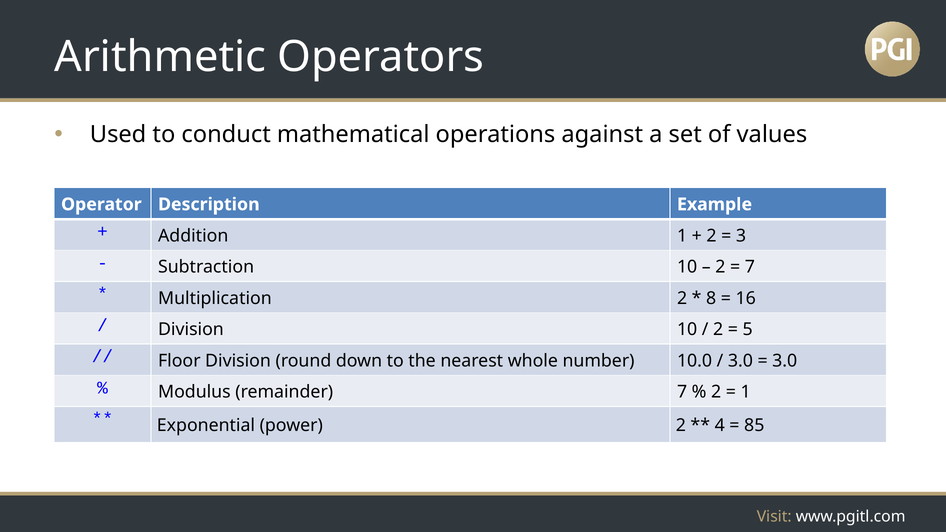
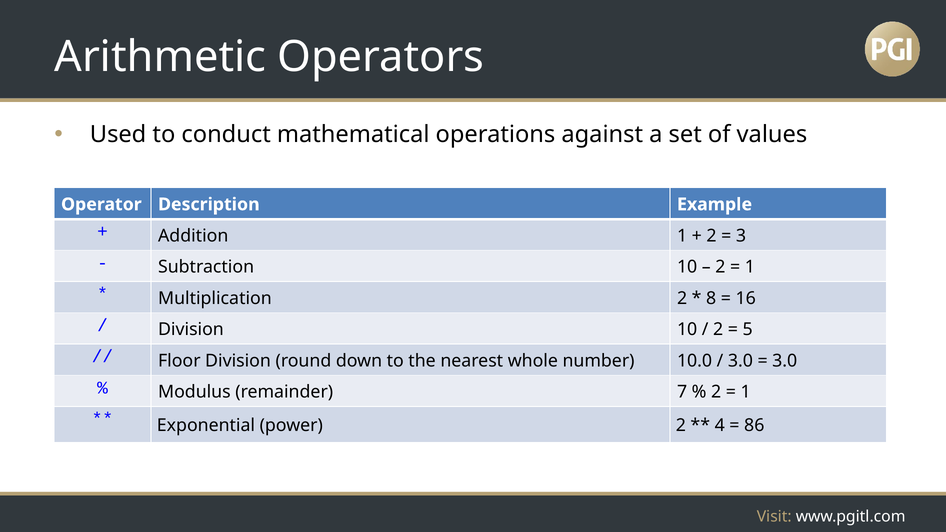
7: 7 -> 1 (750, 267)
85: 85 -> 86 (754, 426)
